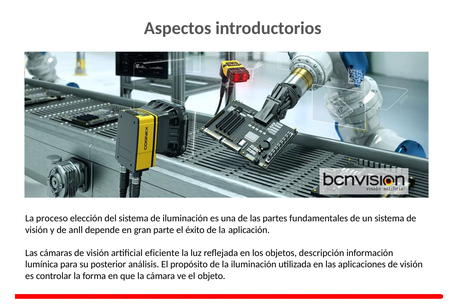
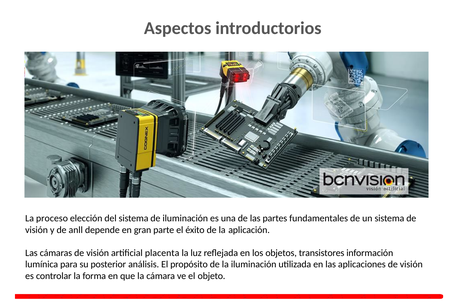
eficiente: eficiente -> placenta (162, 253)
descripción: descripción -> transistores (322, 253)
